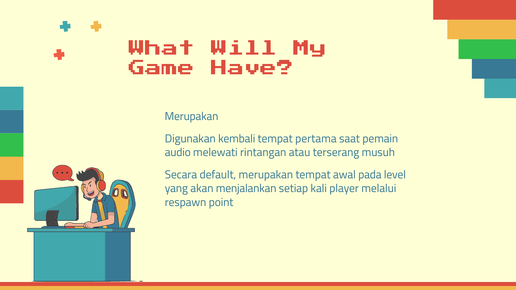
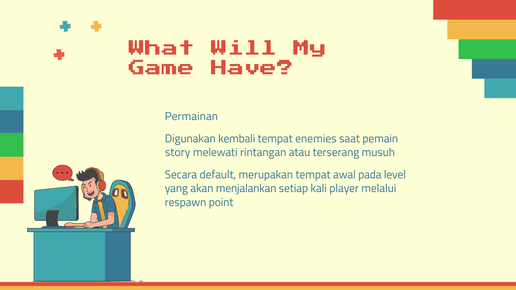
Merupakan: Merupakan -> Permainan (191, 117)
pertama: pertama -> enemies (316, 139)
audio: audio -> story (178, 153)
